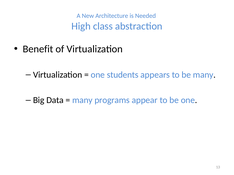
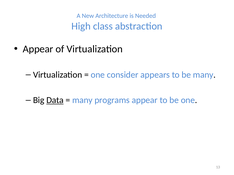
Benefit: Benefit -> Appear (38, 49)
students: students -> consider (123, 75)
Data underline: none -> present (55, 100)
